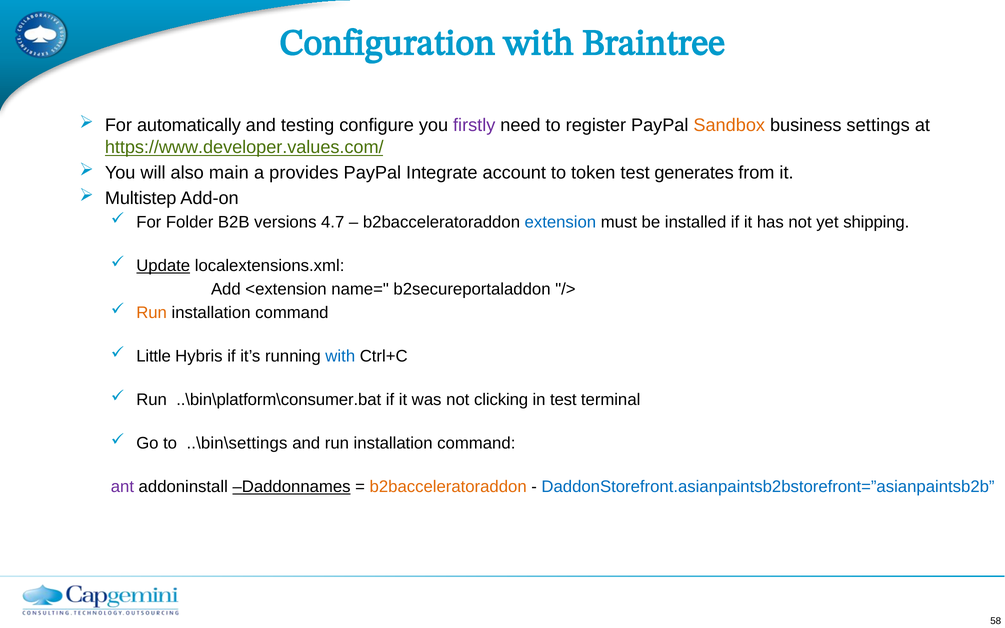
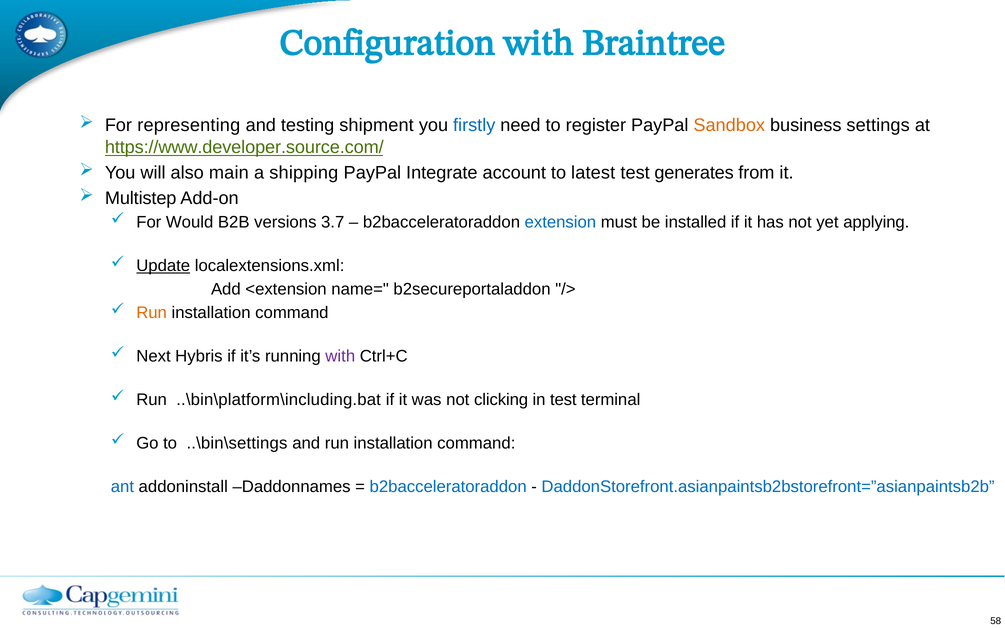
automatically: automatically -> representing (189, 125)
configure: configure -> shipment (377, 125)
firstly colour: purple -> blue (474, 125)
https://www.developer.values.com/: https://www.developer.values.com/ -> https://www.developer.source.com/ (244, 147)
provides: provides -> shipping (304, 173)
token: token -> latest (593, 173)
Folder: Folder -> Would (190, 222)
4.7: 4.7 -> 3.7 (333, 222)
shipping: shipping -> applying (876, 222)
Little: Little -> Next (154, 356)
with colour: blue -> purple (340, 356)
..\bin\platform\consumer.bat: ..\bin\platform\consumer.bat -> ..\bin\platform\including.bat (279, 400)
ant colour: purple -> blue (122, 487)
Daddonnames underline: present -> none (292, 487)
b2bacceleratoraddon colour: orange -> blue (448, 487)
